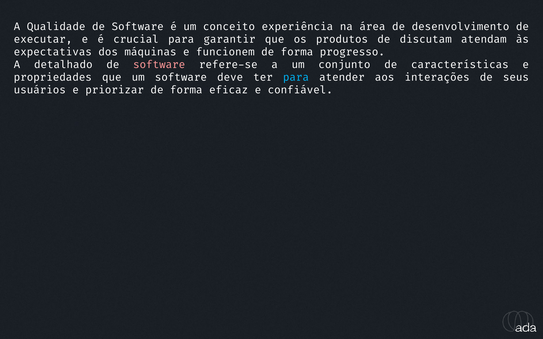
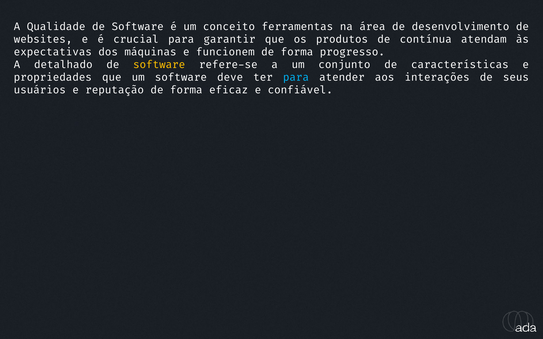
experiência: experiência -> ferramentas (297, 27)
executar: executar -> websites (43, 39)
discutam: discutam -> contínua (426, 39)
software colour: pink -> yellow (159, 65)
priorizar: priorizar -> reputação (115, 90)
